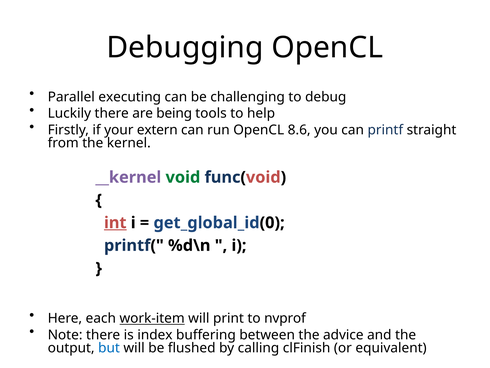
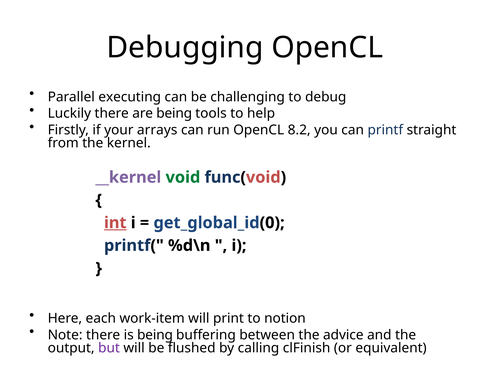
extern: extern -> arrays (157, 130)
8.6: 8.6 -> 8.2 (299, 130)
work-item underline: present -> none (152, 318)
nvprof: nvprof -> notion (285, 318)
is index: index -> being (155, 335)
but colour: blue -> purple (109, 348)
